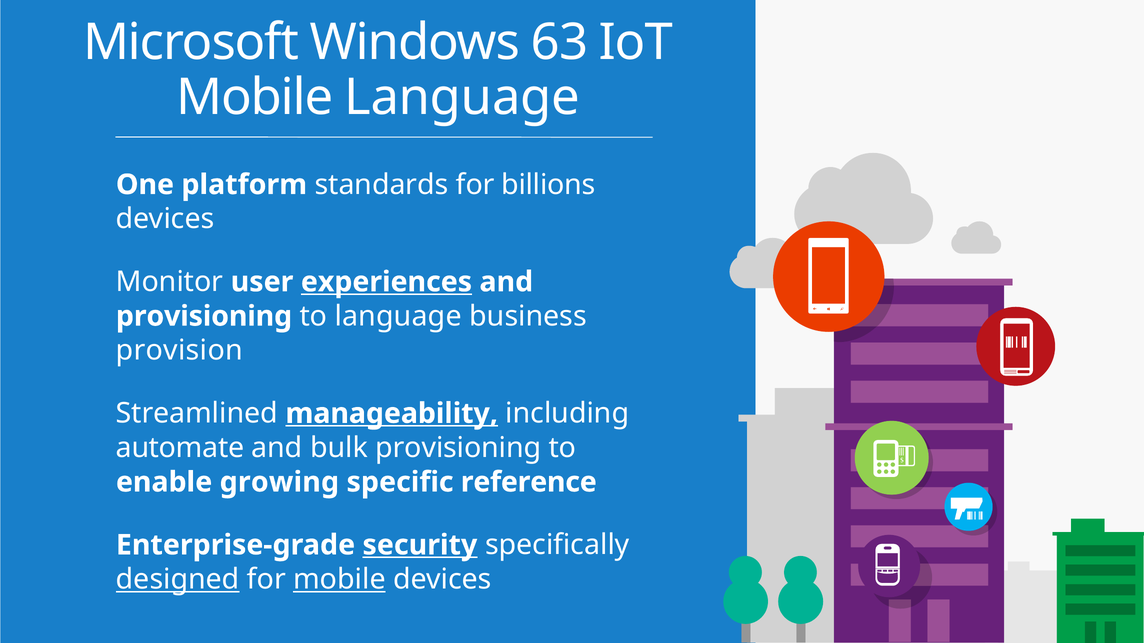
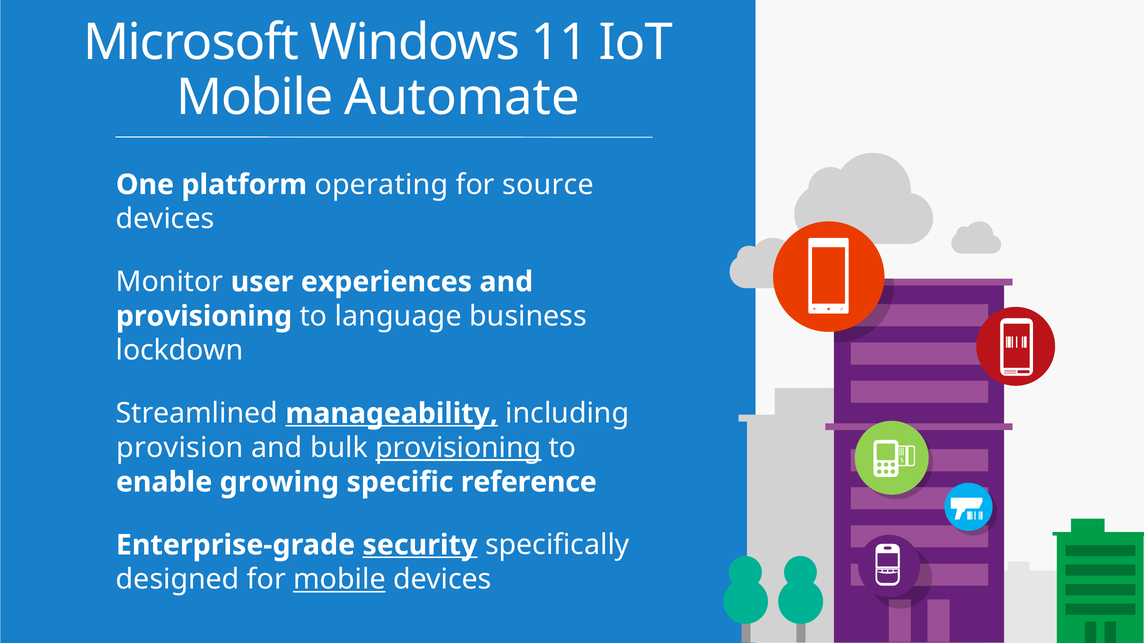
63: 63 -> 11 (560, 43)
Mobile Language: Language -> Automate (462, 98)
standards: standards -> operating (381, 185)
billions: billions -> source (548, 185)
experiences underline: present -> none (386, 282)
provision: provision -> lockdown (180, 351)
automate: automate -> provision (180, 448)
provisioning underline: none -> present (458, 448)
designed underline: present -> none (178, 580)
